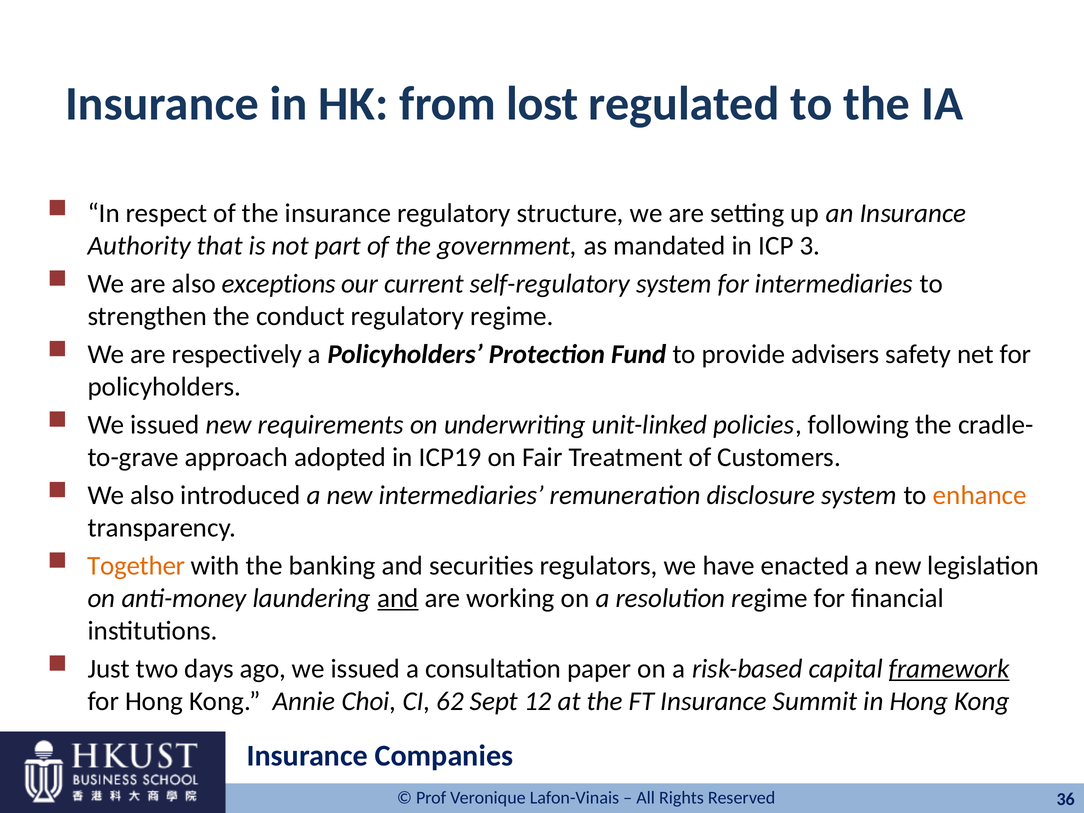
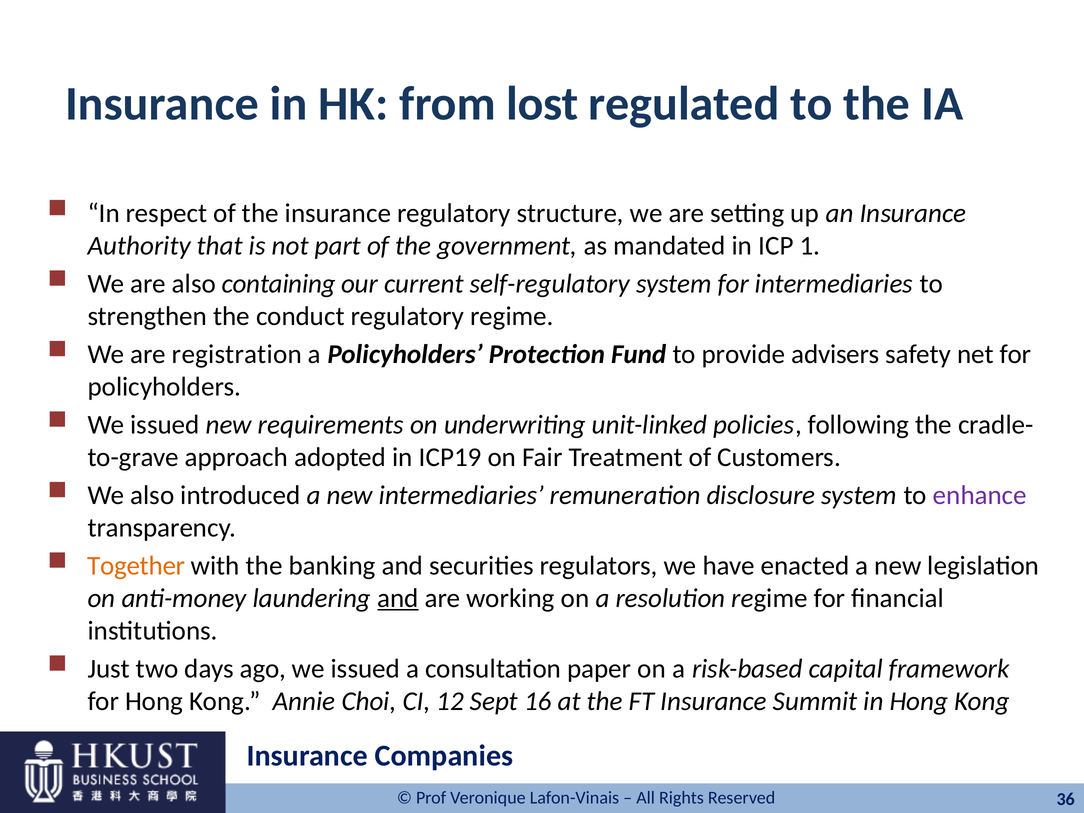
3: 3 -> 1 (810, 246)
exceptions: exceptions -> containing (279, 284)
respectively: respectively -> registration (237, 354)
enhance colour: orange -> purple (980, 495)
framework underline: present -> none (949, 669)
62: 62 -> 12 (450, 701)
12: 12 -> 16 (538, 701)
